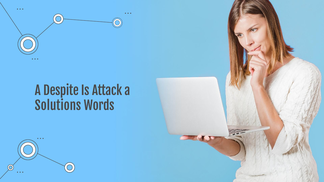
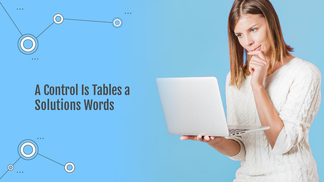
Despite: Despite -> Control (61, 91)
Attack: Attack -> Tables (107, 91)
